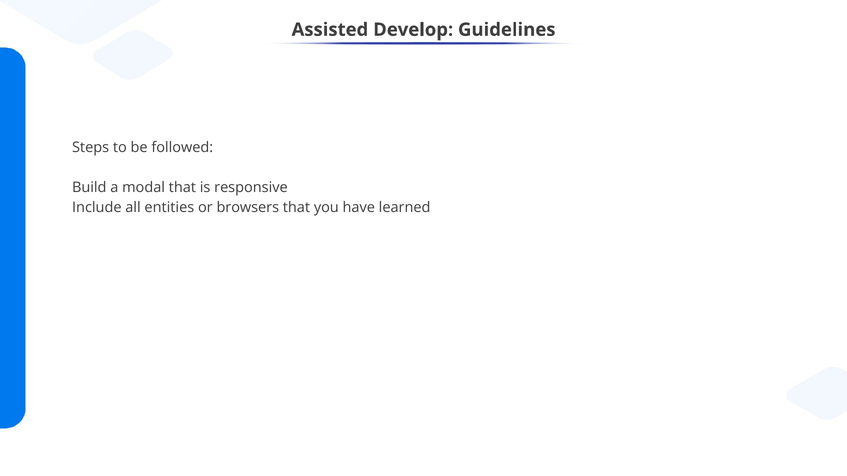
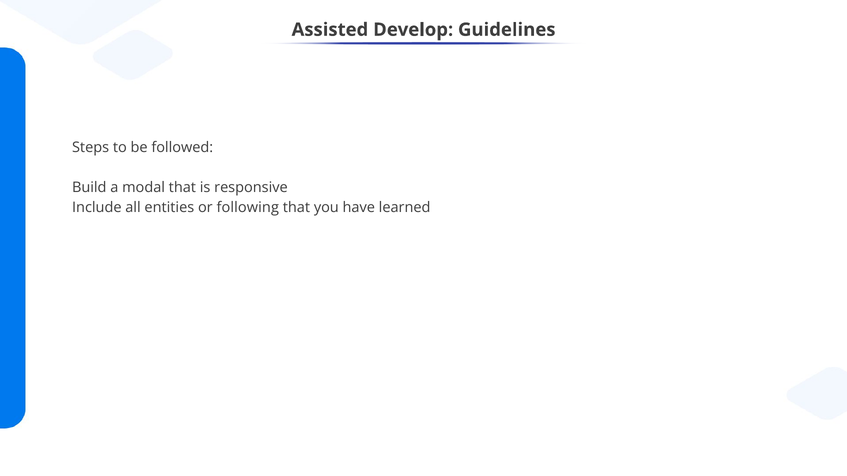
browsers: browsers -> following (248, 208)
